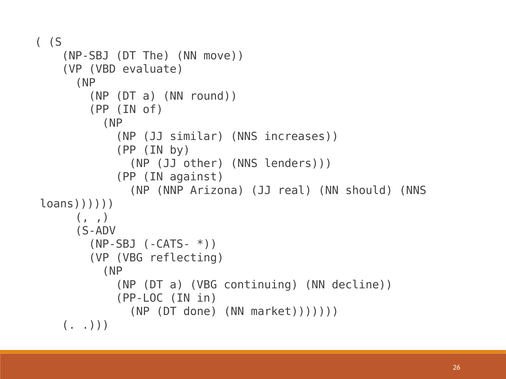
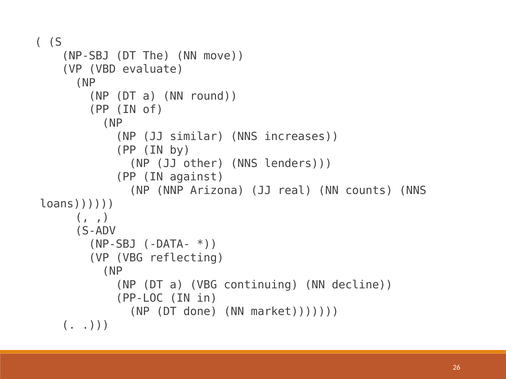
should: should -> counts (369, 191)
CATS-: CATS- -> DATA- (166, 245)
